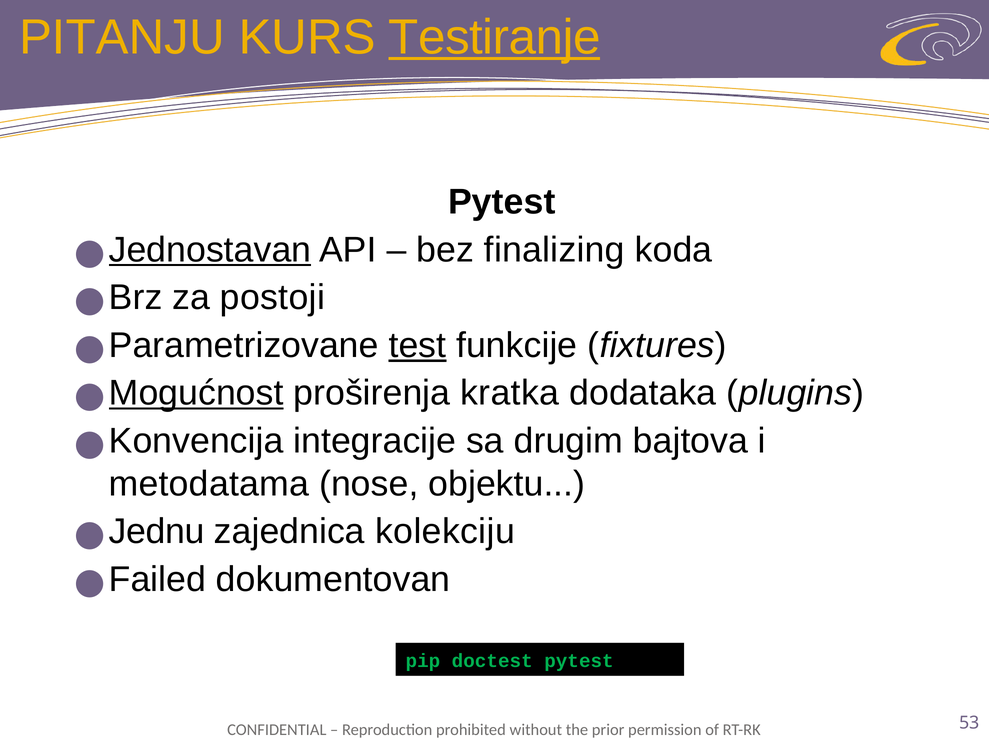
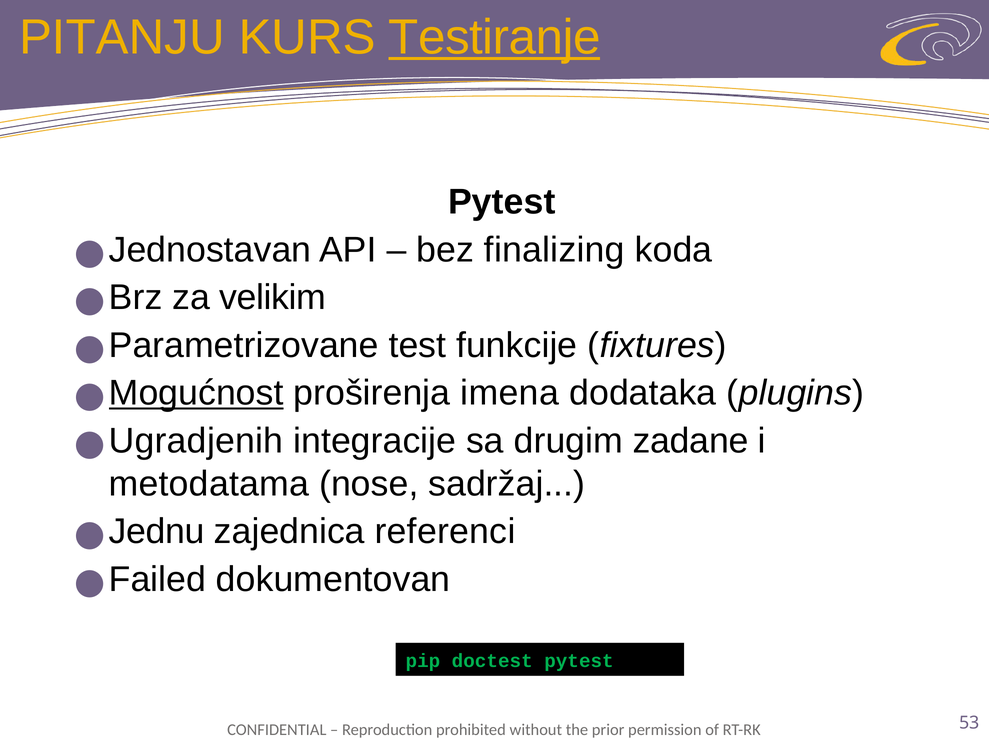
Jednostavan underline: present -> none (210, 250)
postoji: postoji -> velikim (273, 297)
test underline: present -> none (417, 345)
kratka: kratka -> imena (510, 393)
Konvencija: Konvencija -> Ugradjenih (196, 441)
bajtova: bajtova -> zadane (691, 441)
objektu: objektu -> sadržaj (507, 484)
kolekciju: kolekciju -> referenci (445, 531)
